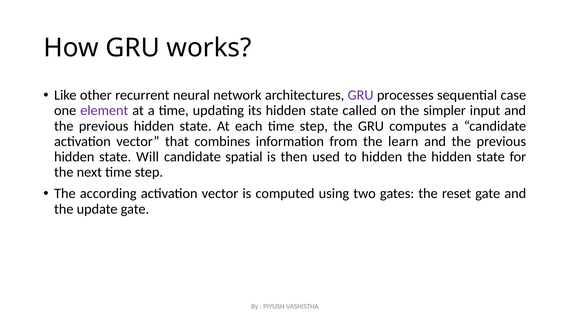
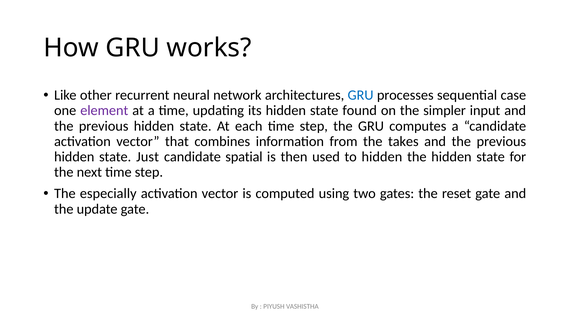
GRU colour: purple -> blue (361, 95)
called: called -> found (360, 110)
learn: learn -> takes (403, 141)
Will: Will -> Just (148, 157)
according: according -> especially (108, 193)
